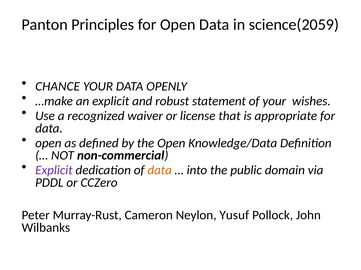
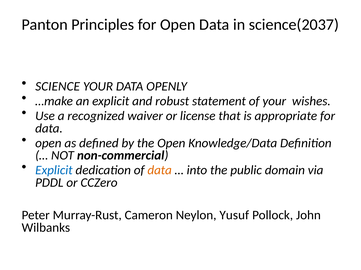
science(2059: science(2059 -> science(2037 (294, 25)
CHANCE: CHANCE -> SCIENCE (58, 87)
Explicit colour: purple -> blue (54, 171)
